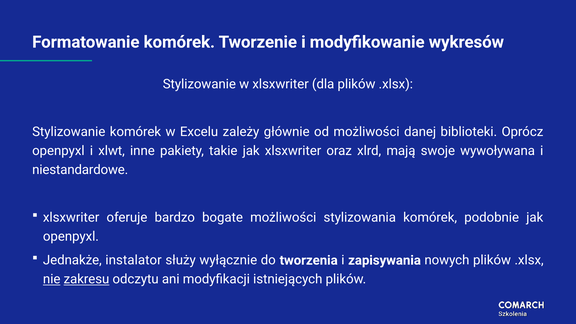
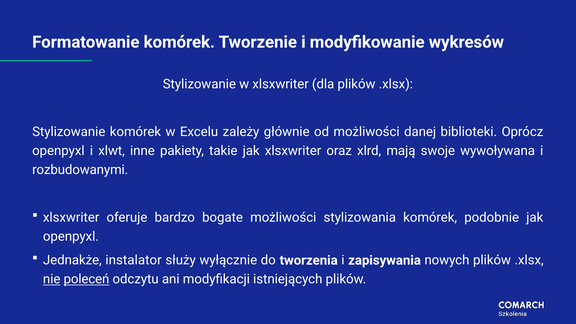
niestandardowe: niestandardowe -> rozbudowanymi (80, 170)
zakresu: zakresu -> poleceń (86, 279)
